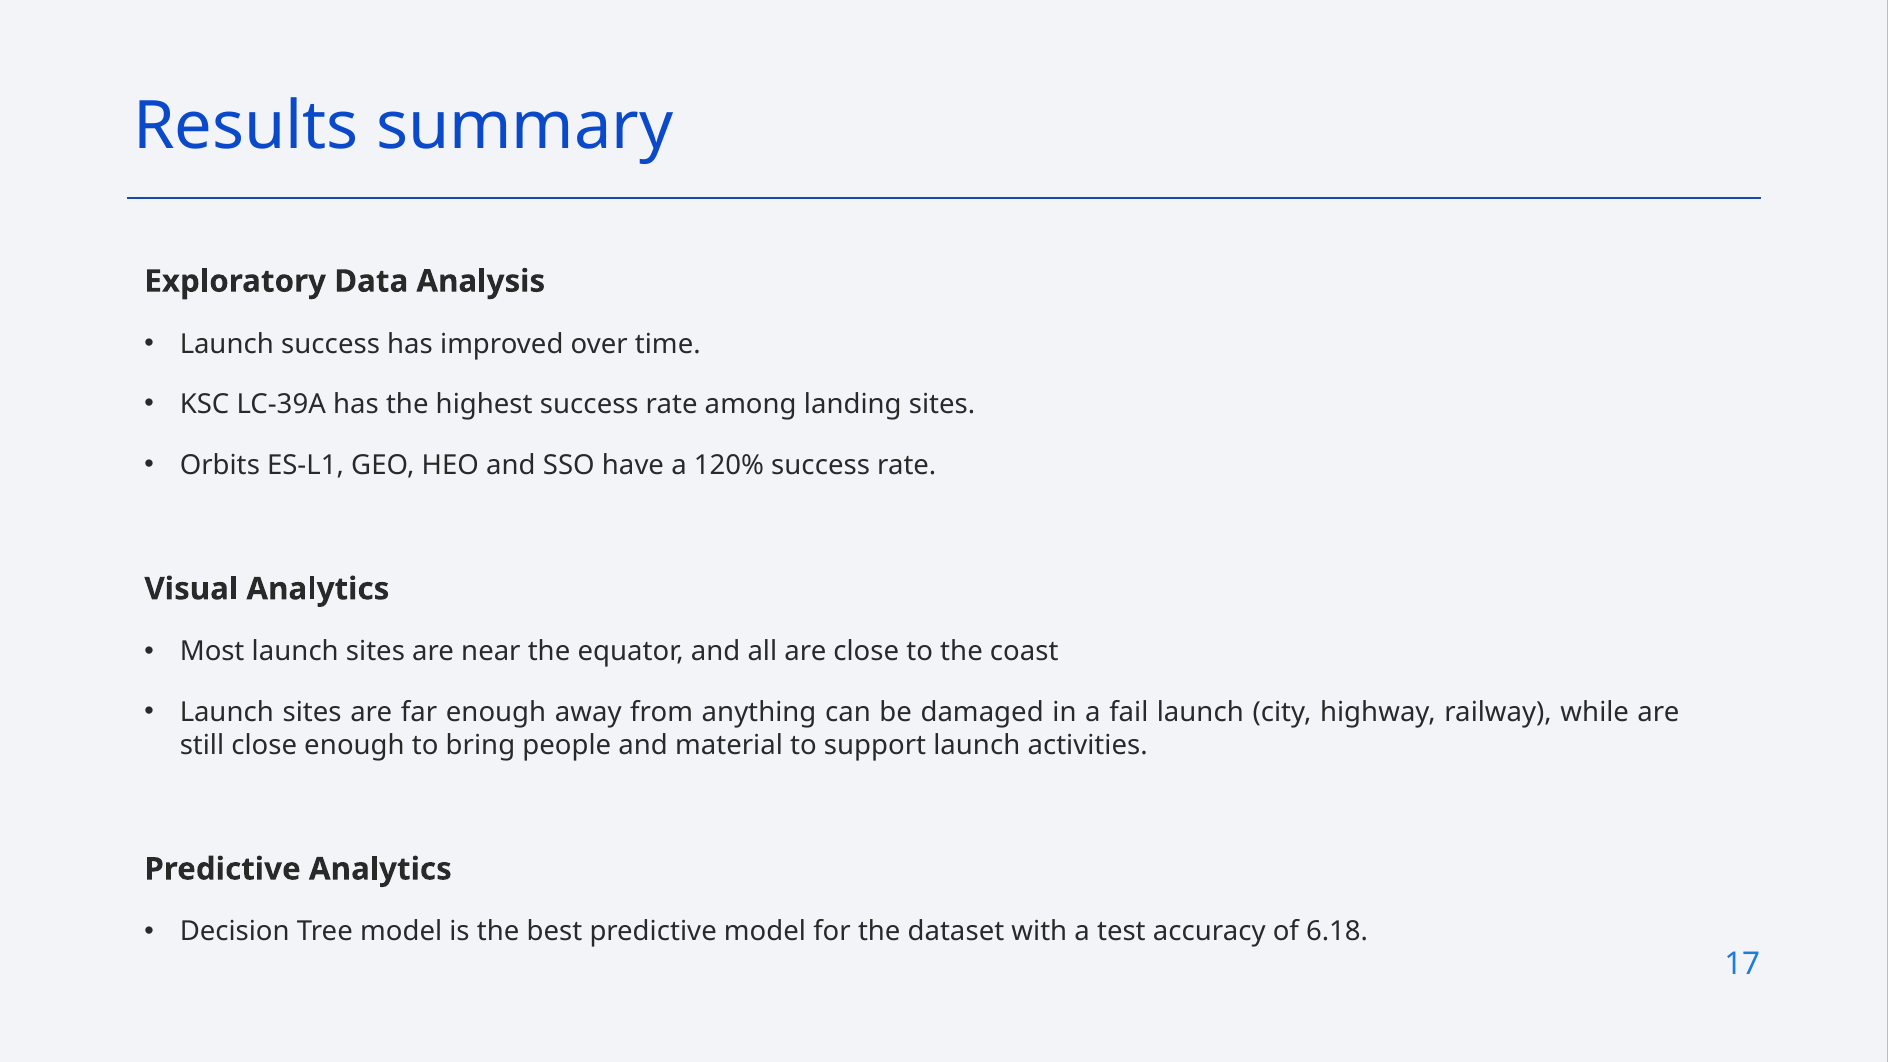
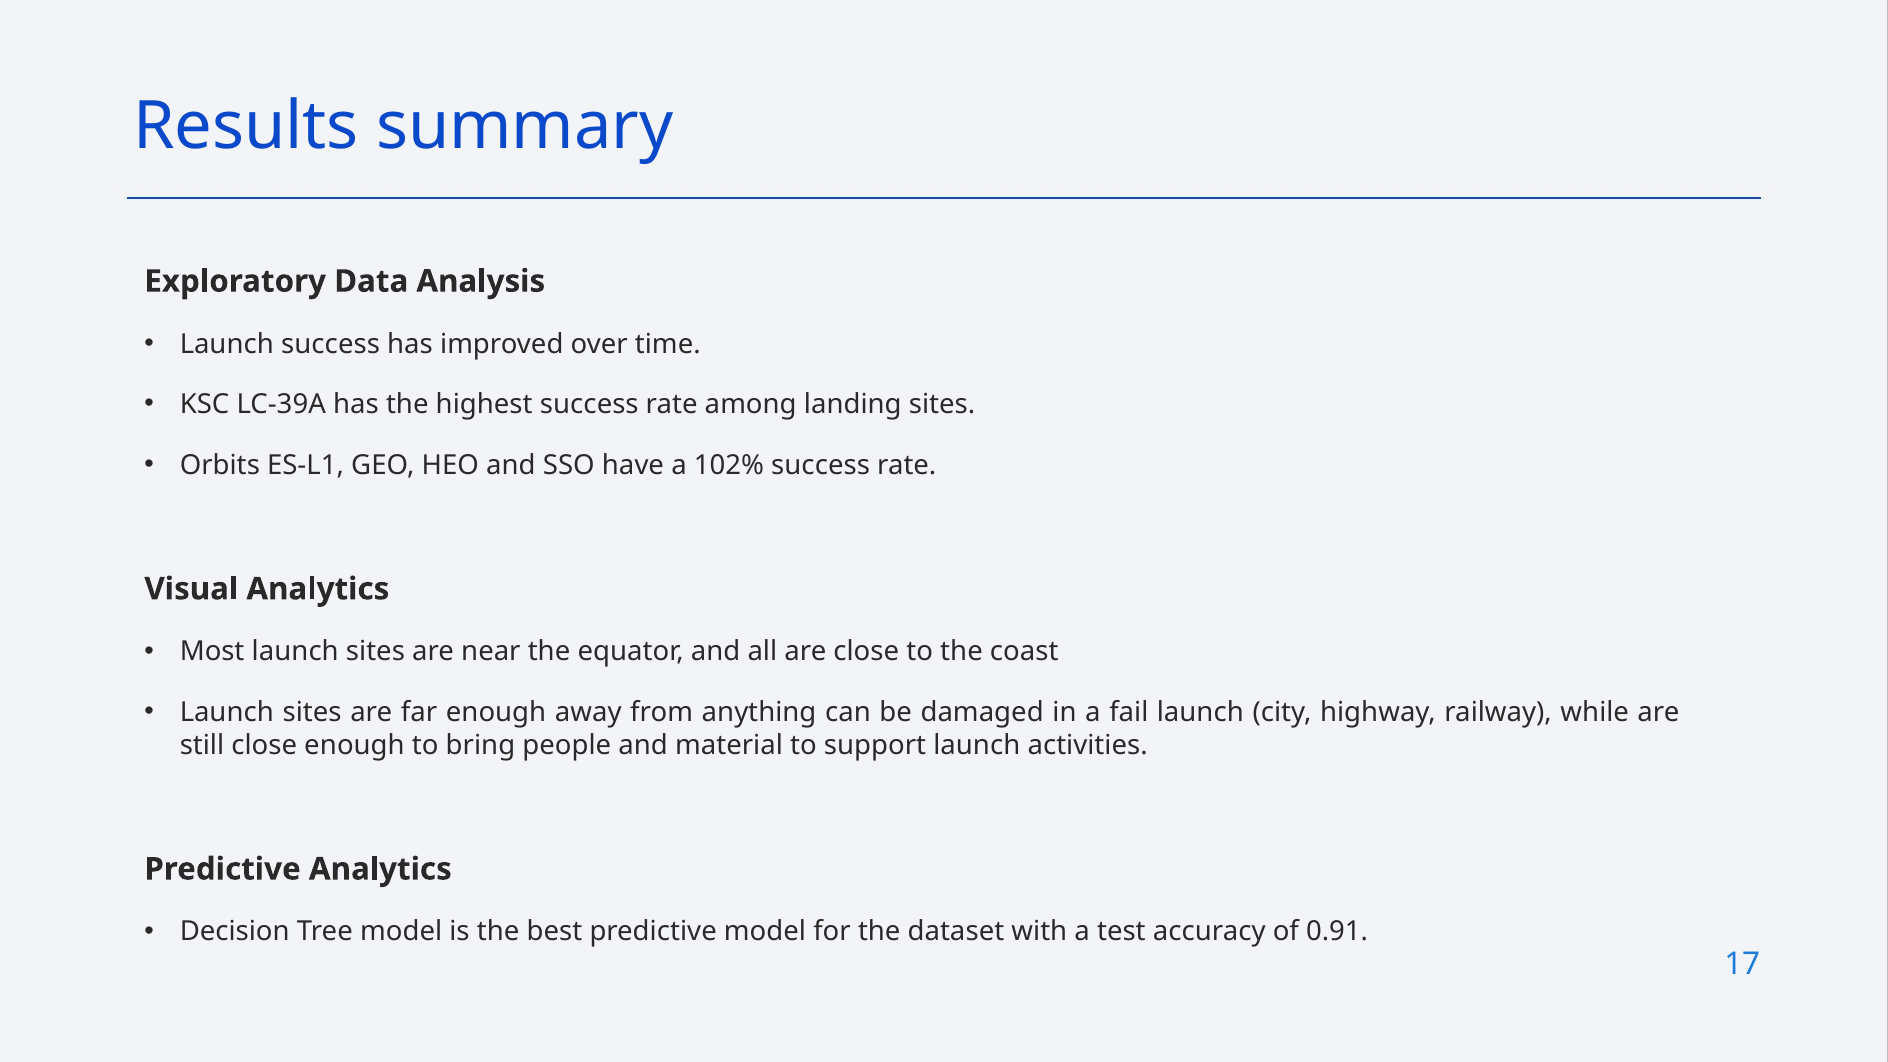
120%: 120% -> 102% (729, 465)
6.18: 6.18 -> 0.91 (1337, 932)
